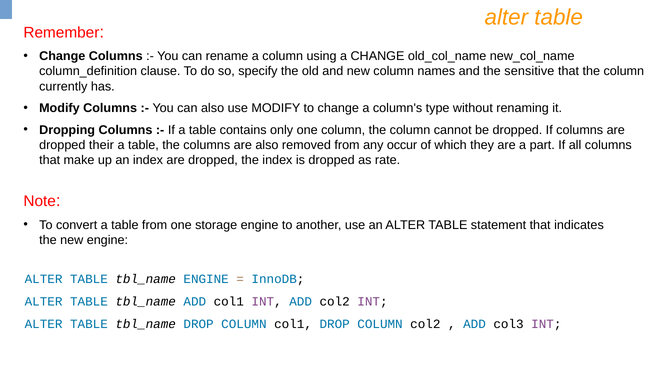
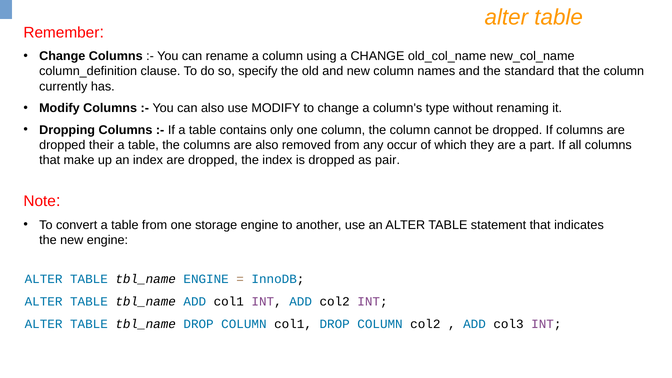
sensitive: sensitive -> standard (529, 71)
rate: rate -> pair (388, 160)
